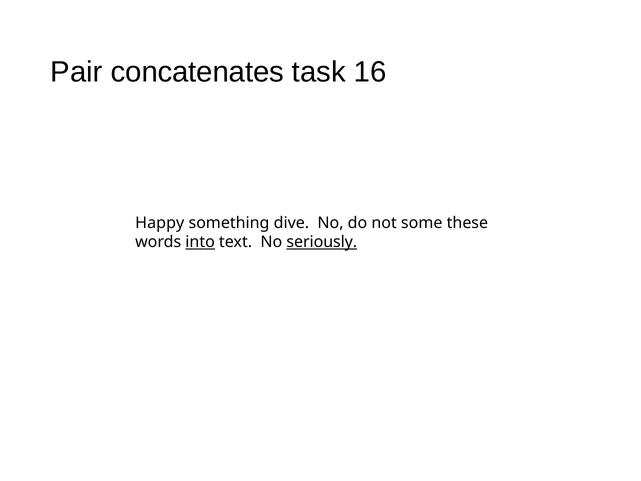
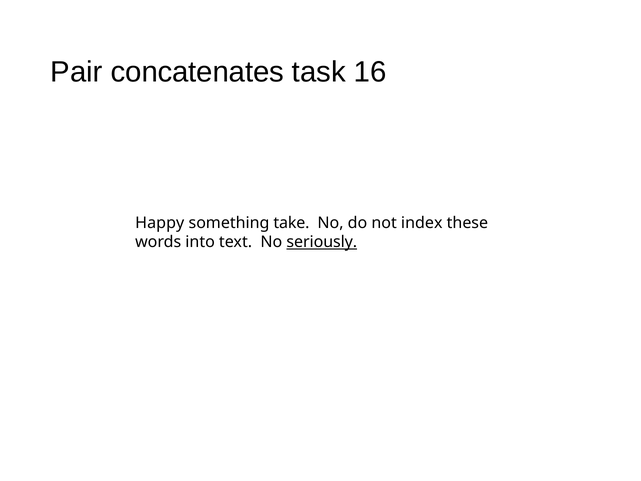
dive: dive -> take (291, 223)
some: some -> index (422, 223)
into underline: present -> none (200, 242)
